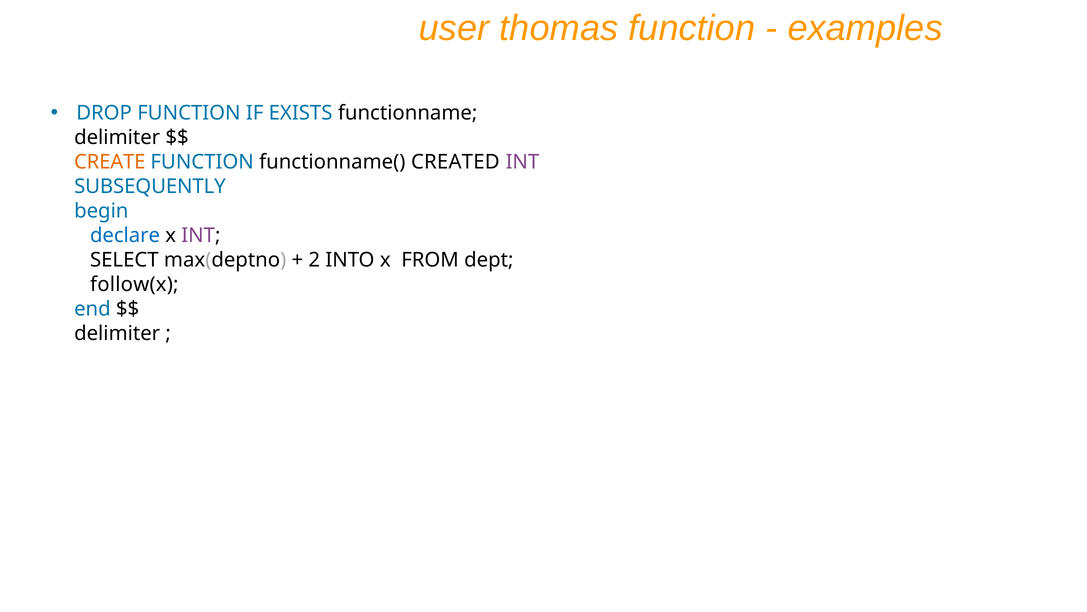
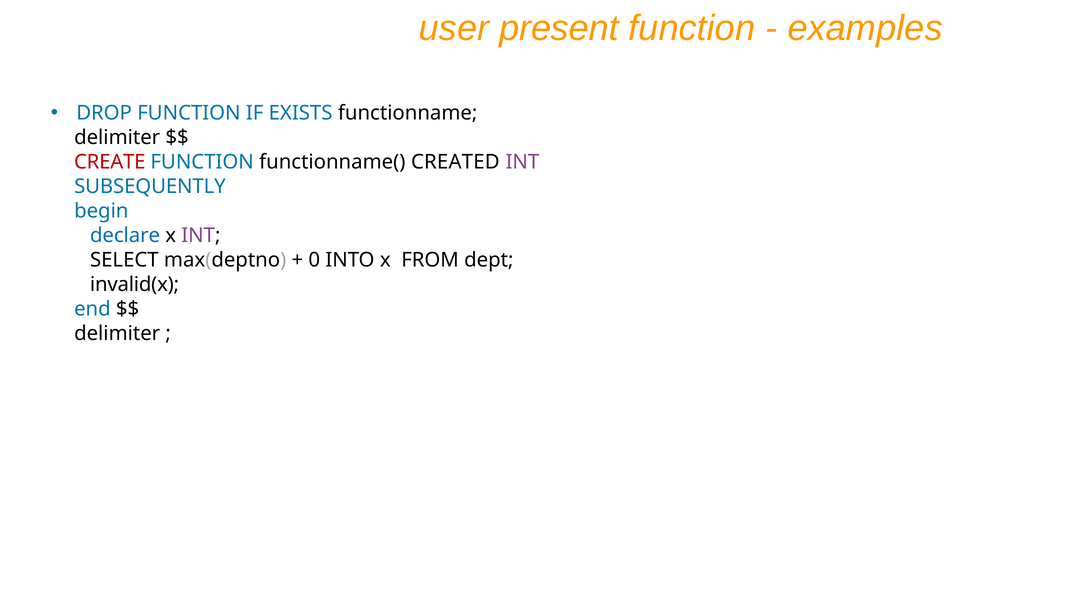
thomas: thomas -> present (559, 28)
CREATE colour: orange -> red (110, 162)
2: 2 -> 0 (314, 260)
follow(x: follow(x -> invalid(x (135, 284)
